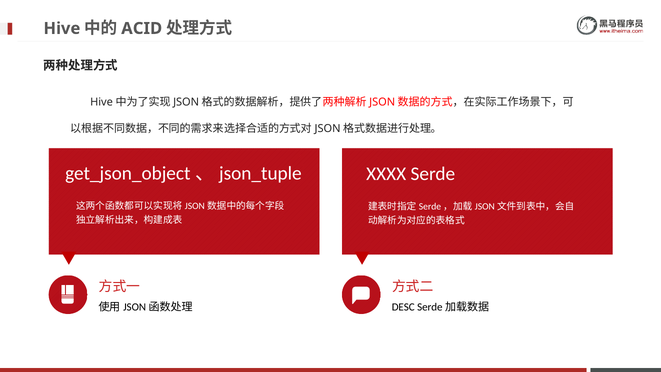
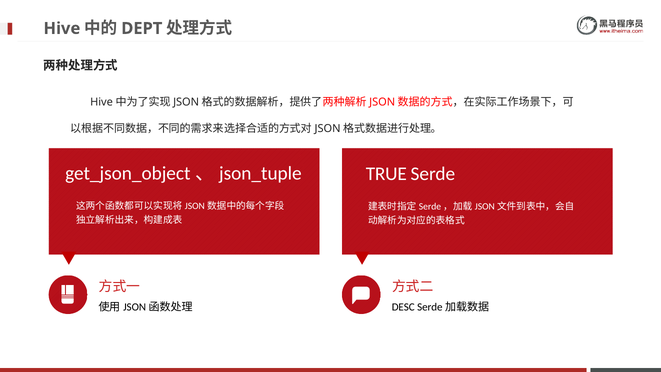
ACID: ACID -> DEPT (142, 28)
XXXX: XXXX -> TRUE (386, 174)
